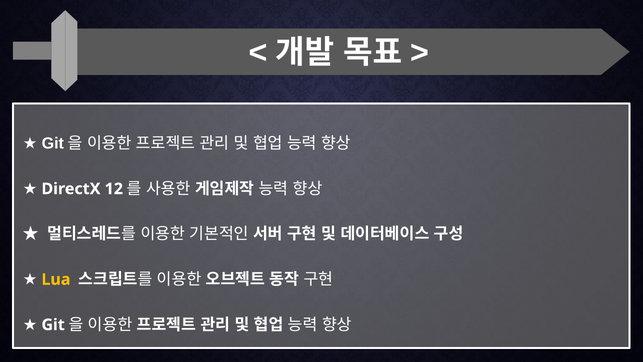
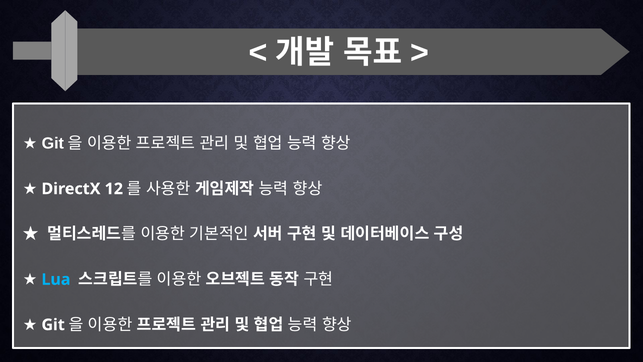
Lua colour: yellow -> light blue (56, 279)
